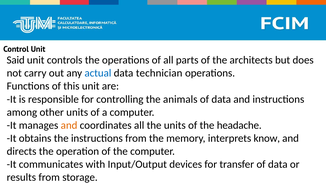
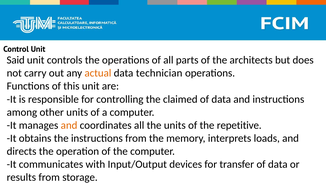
actual colour: blue -> orange (98, 73)
animals: animals -> claimed (180, 99)
headache: headache -> repetitive (239, 125)
know: know -> loads (267, 139)
